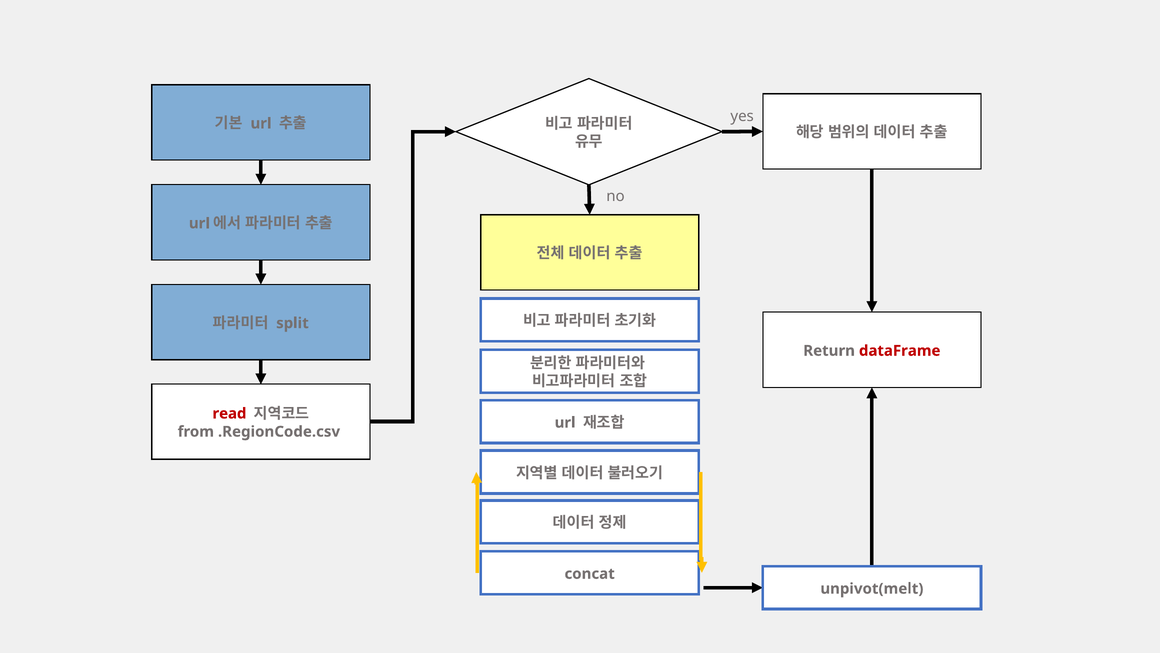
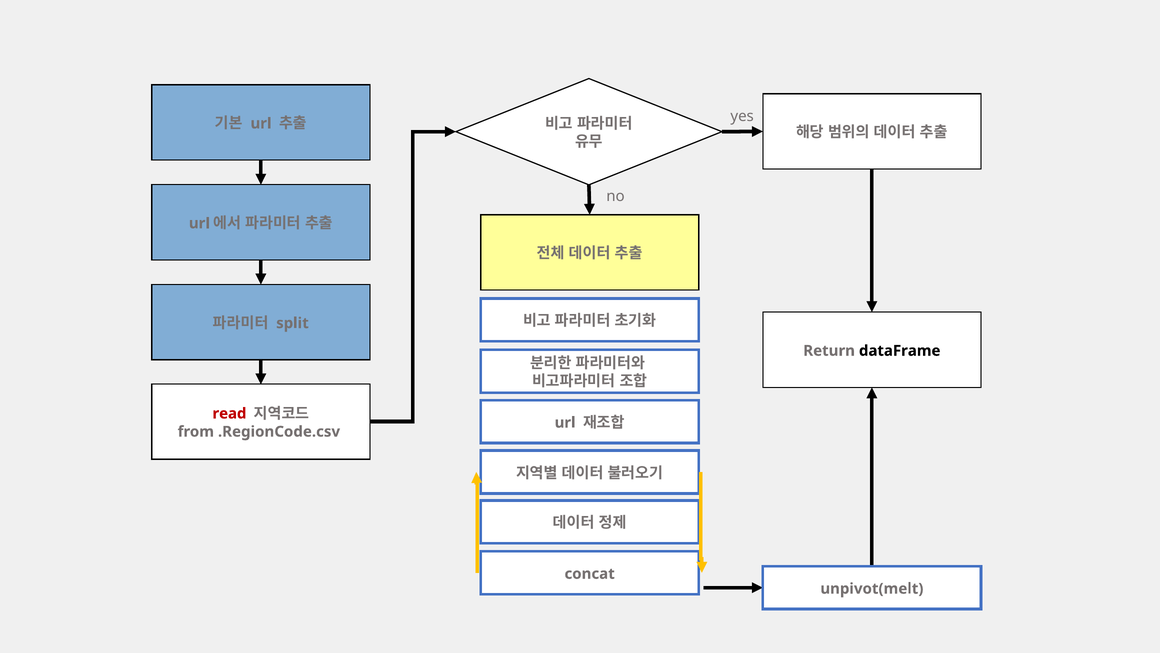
dataFrame colour: red -> black (900, 351)
